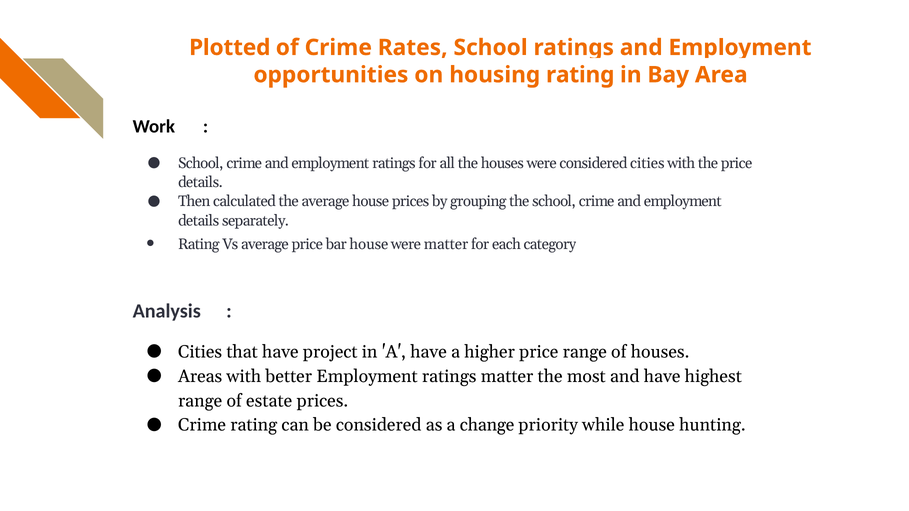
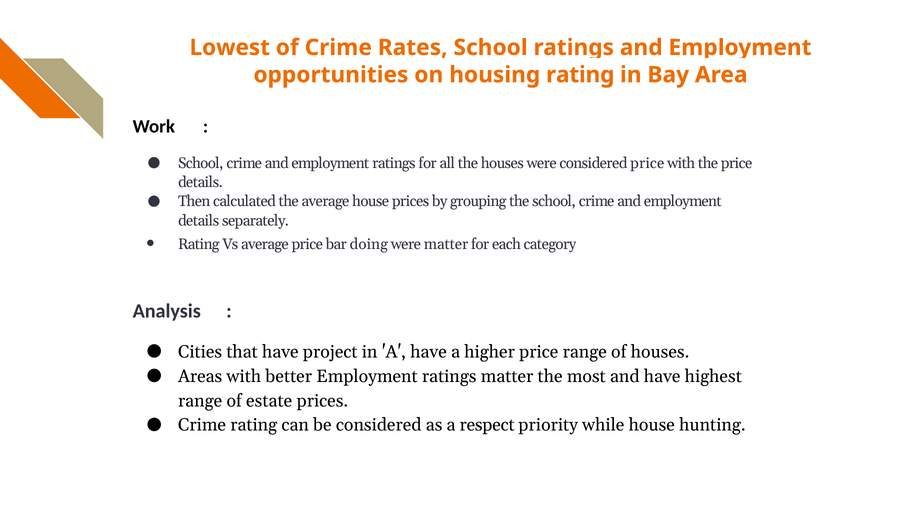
Plotted: Plotted -> Lowest (230, 48)
considered cities: cities -> price (647, 163)
bar house: house -> doing (369, 244)
change: change -> respect (487, 425)
